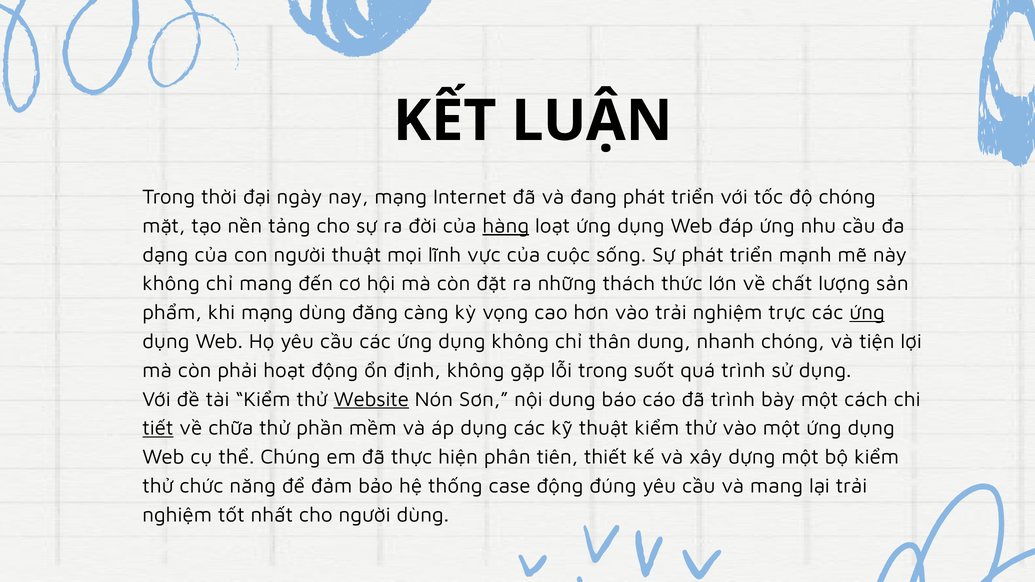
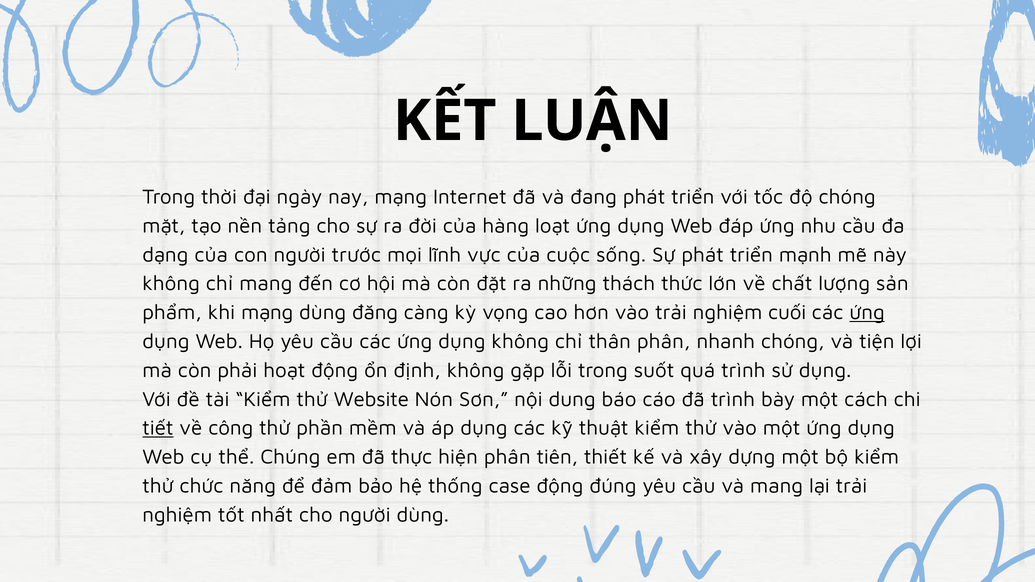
hàng underline: present -> none (506, 226)
người thuật: thuật -> trước (356, 255)
trực: trực -> cuối (787, 313)
thân dung: dung -> phân (664, 342)
Website underline: present -> none (371, 399)
chữa: chữa -> công (231, 428)
